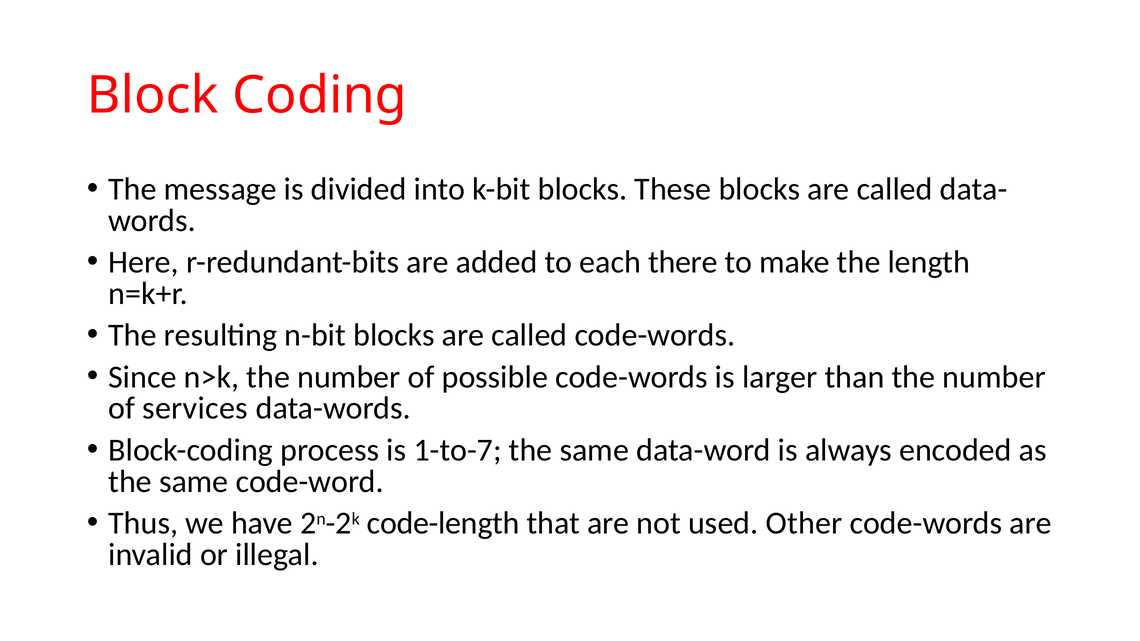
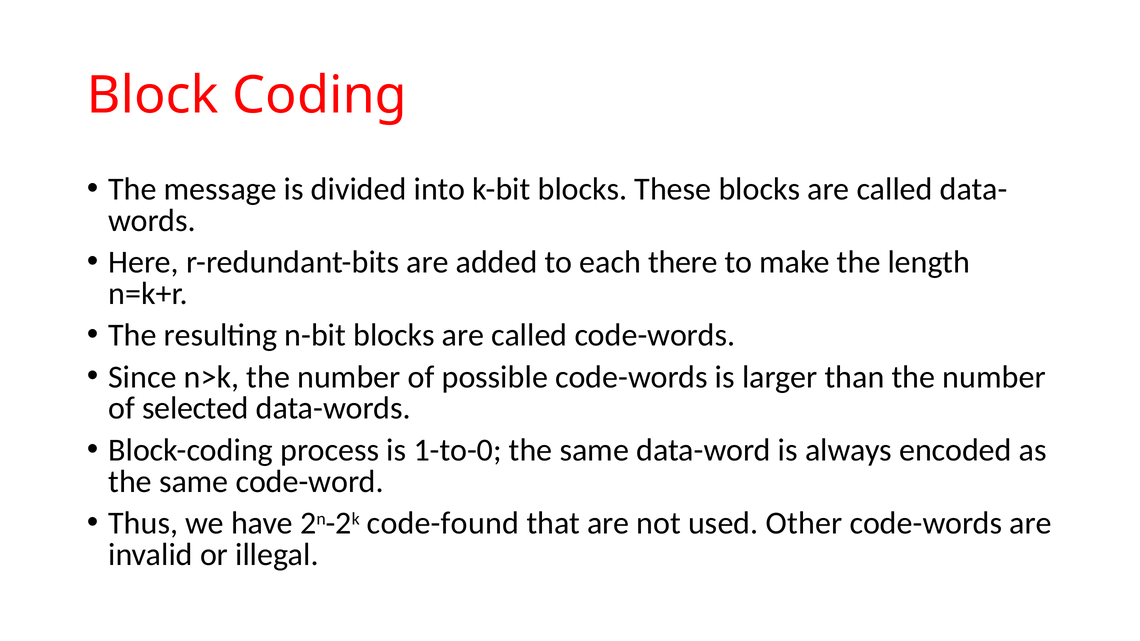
services: services -> selected (195, 409)
1-to-7: 1-to-7 -> 1-to-0 (458, 450)
code-length: code-length -> code-found (443, 524)
